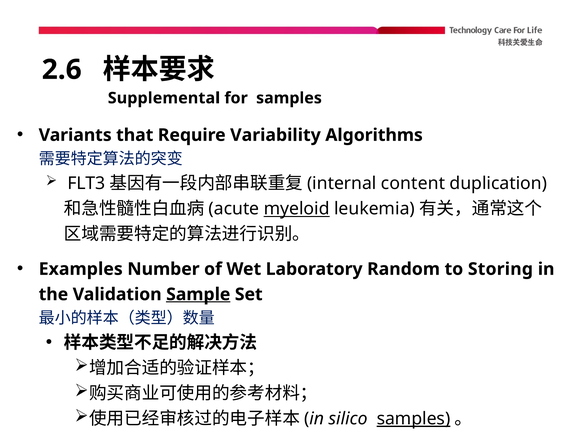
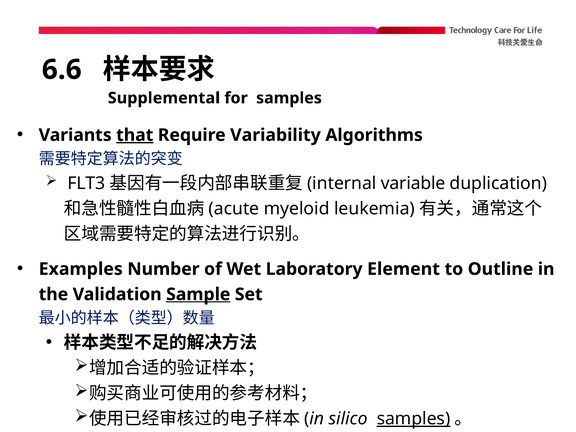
2.6: 2.6 -> 6.6 (62, 70)
that underline: none -> present (135, 135)
content: content -> variable (413, 183)
myeloid underline: present -> none (297, 209)
Random: Random -> Element (404, 269)
Storing: Storing -> Outline (500, 269)
